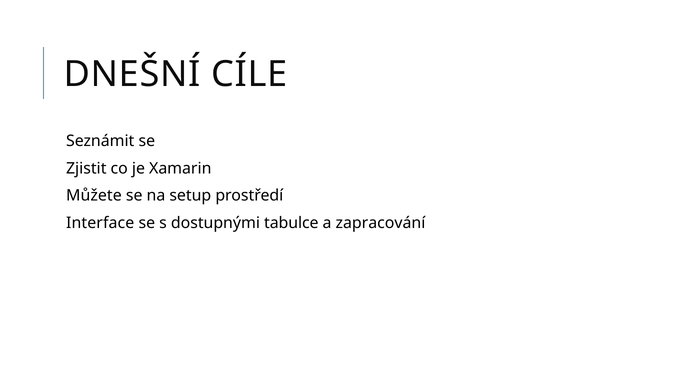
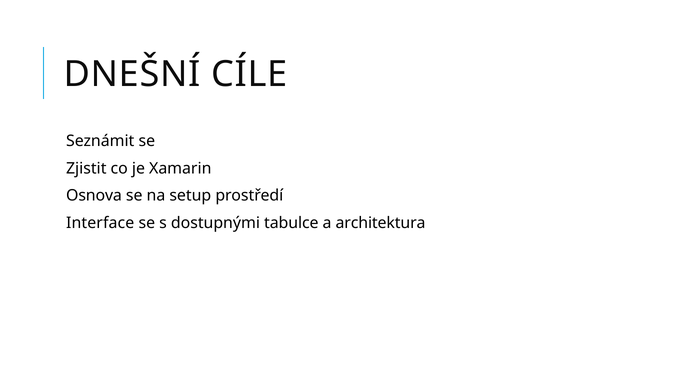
Můžete: Můžete -> Osnova (94, 196)
zapracování: zapracování -> architektura (381, 223)
